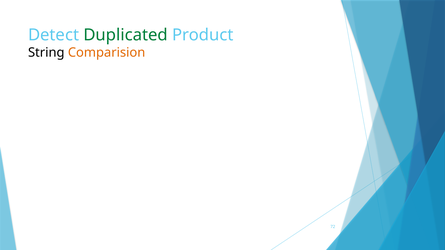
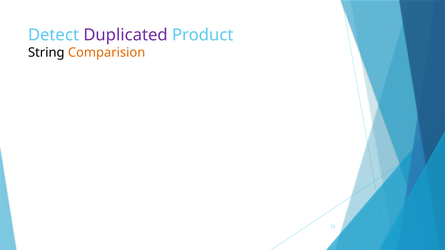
Duplicated colour: green -> purple (126, 35)
